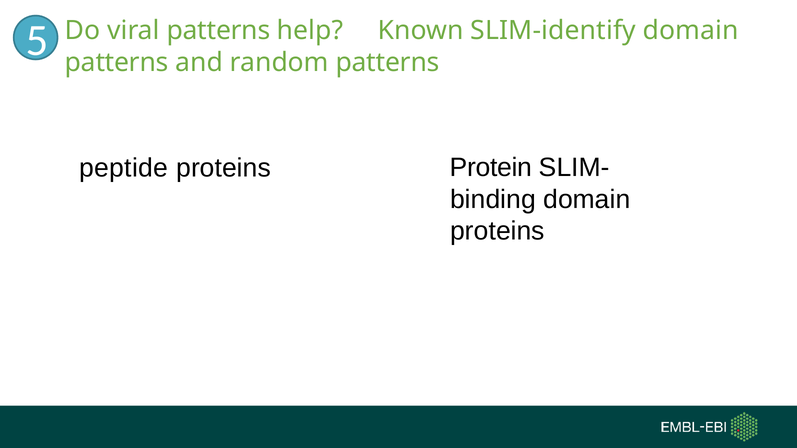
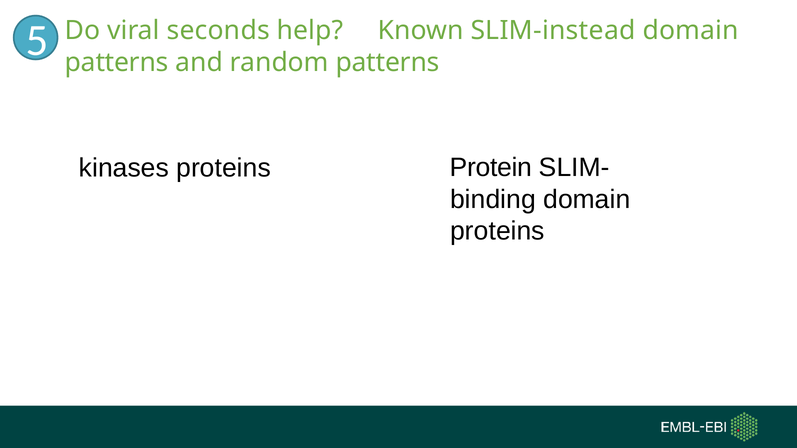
viral patterns: patterns -> seconds (218, 30)
SLIM-identify: SLIM-identify -> SLIM-instead (553, 30)
peptide: peptide -> kinases (124, 168)
